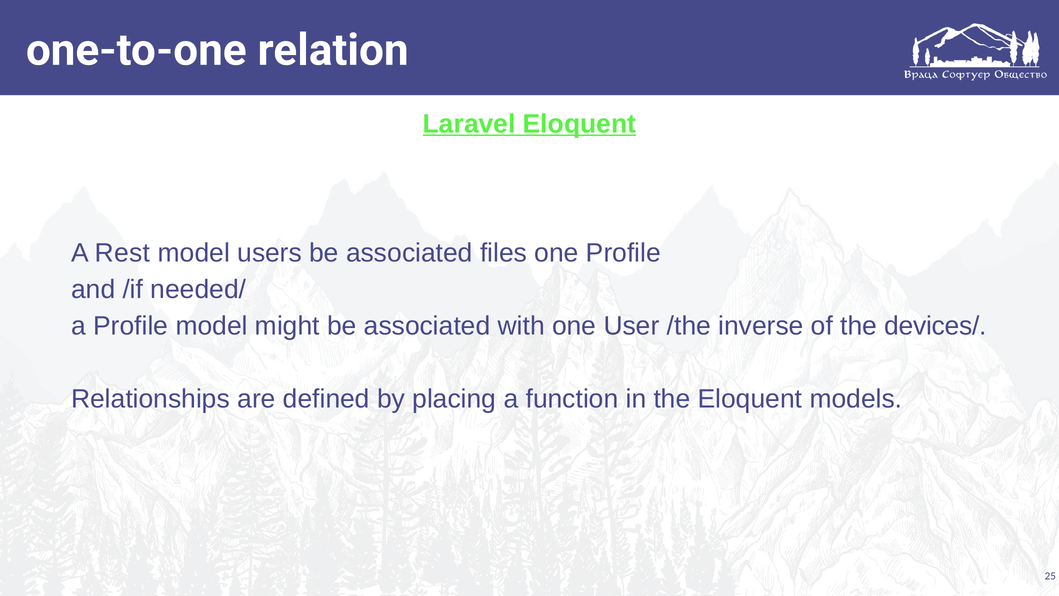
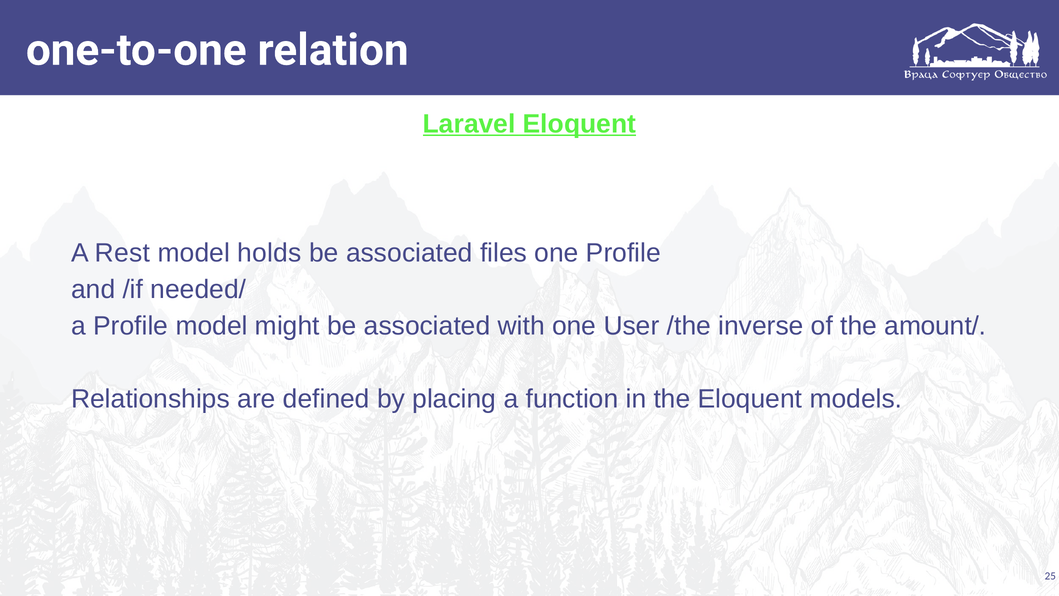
users: users -> holds (269, 253)
devices/: devices/ -> amount/ (935, 326)
